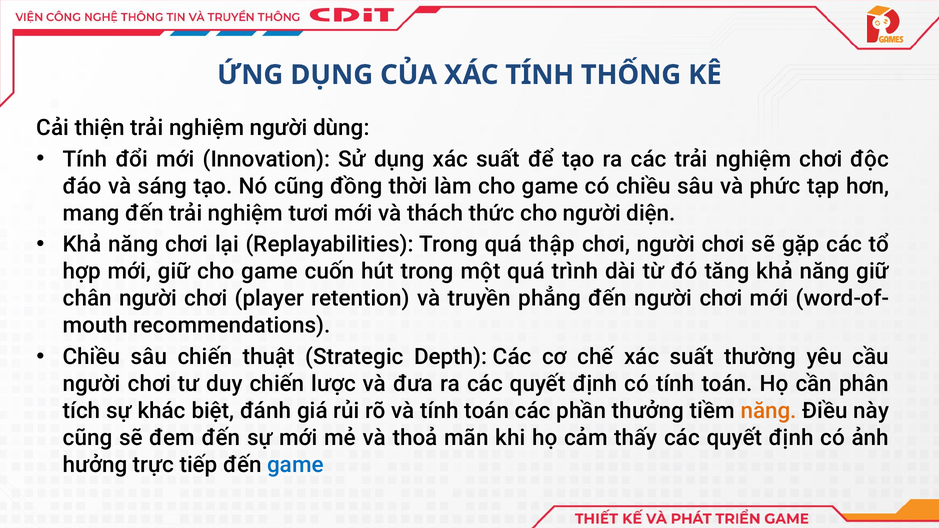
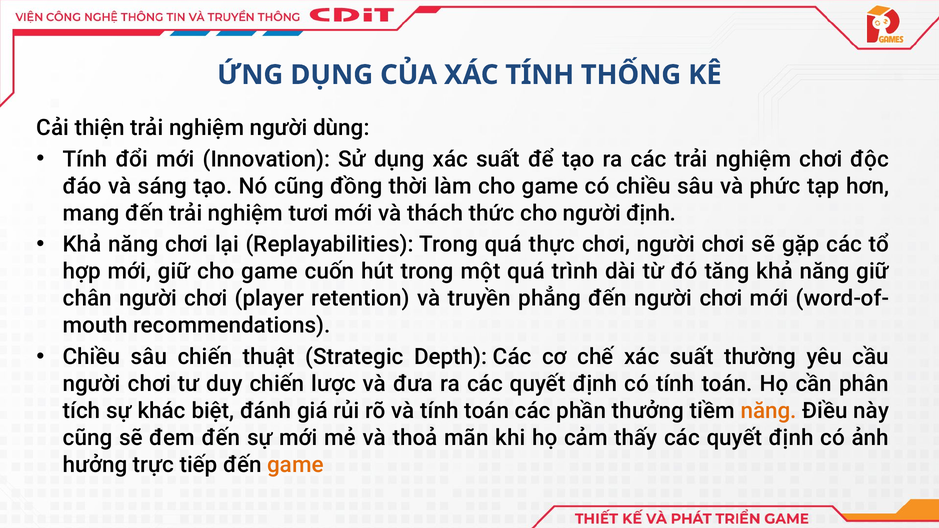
người diện: diện -> định (651, 213)
thập: thập -> thực (552, 245)
game colour: blue -> orange (295, 465)
